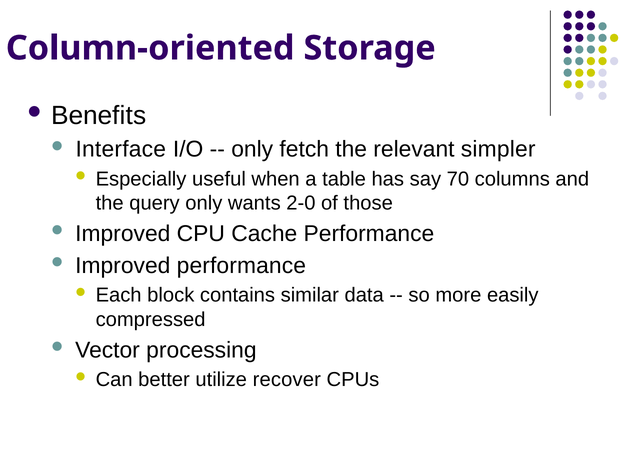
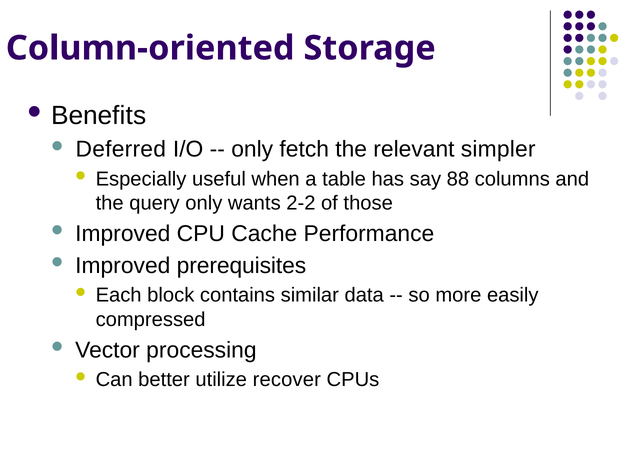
Interface: Interface -> Deferred (121, 149)
70: 70 -> 88 (458, 179)
2-0: 2-0 -> 2-2 (301, 203)
Improved performance: performance -> prerequisites (241, 266)
